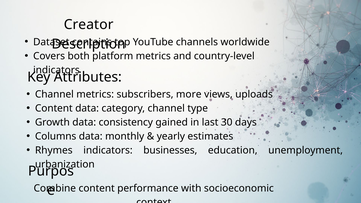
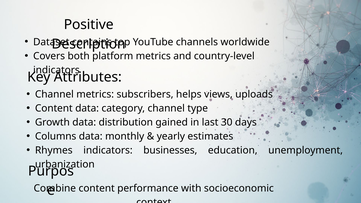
Creator: Creator -> Positive (89, 25)
more: more -> helps (189, 94)
consistency: consistency -> distribution (126, 122)
